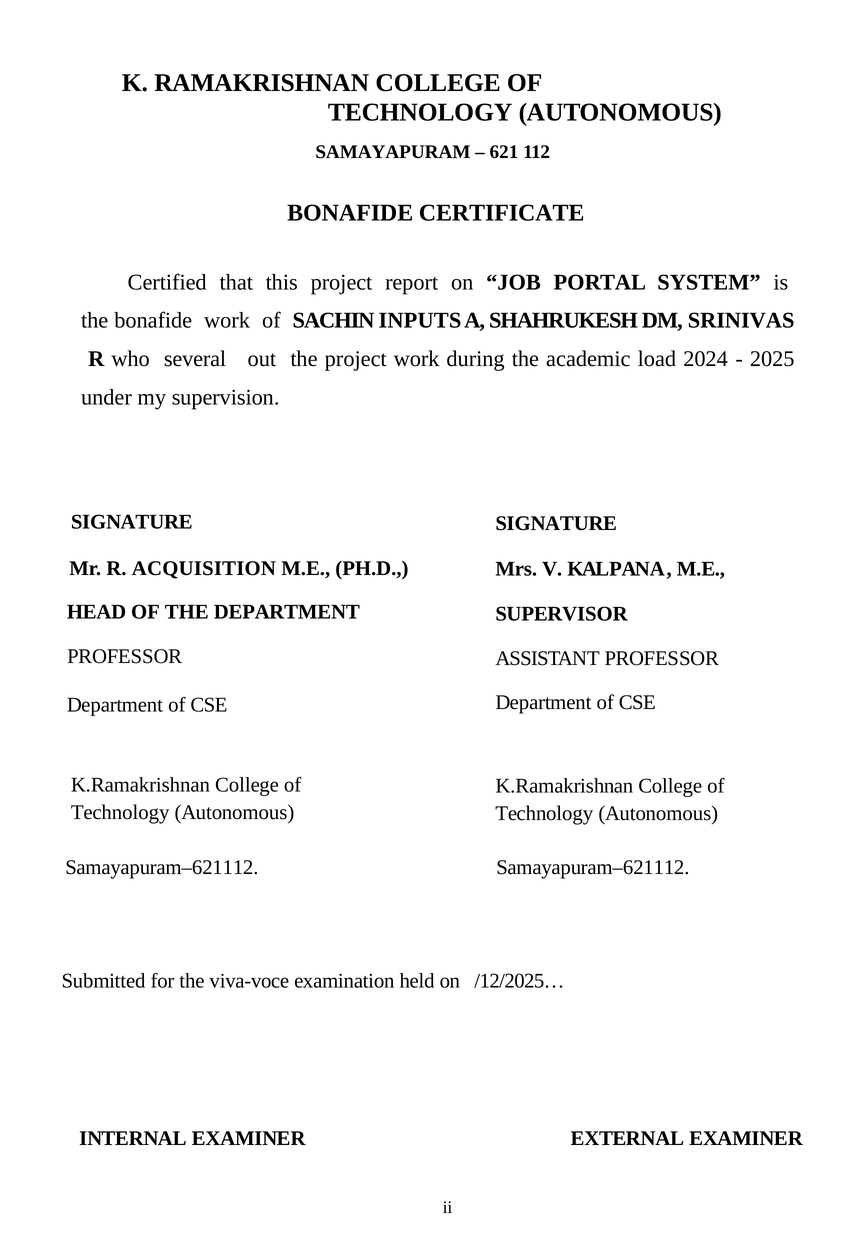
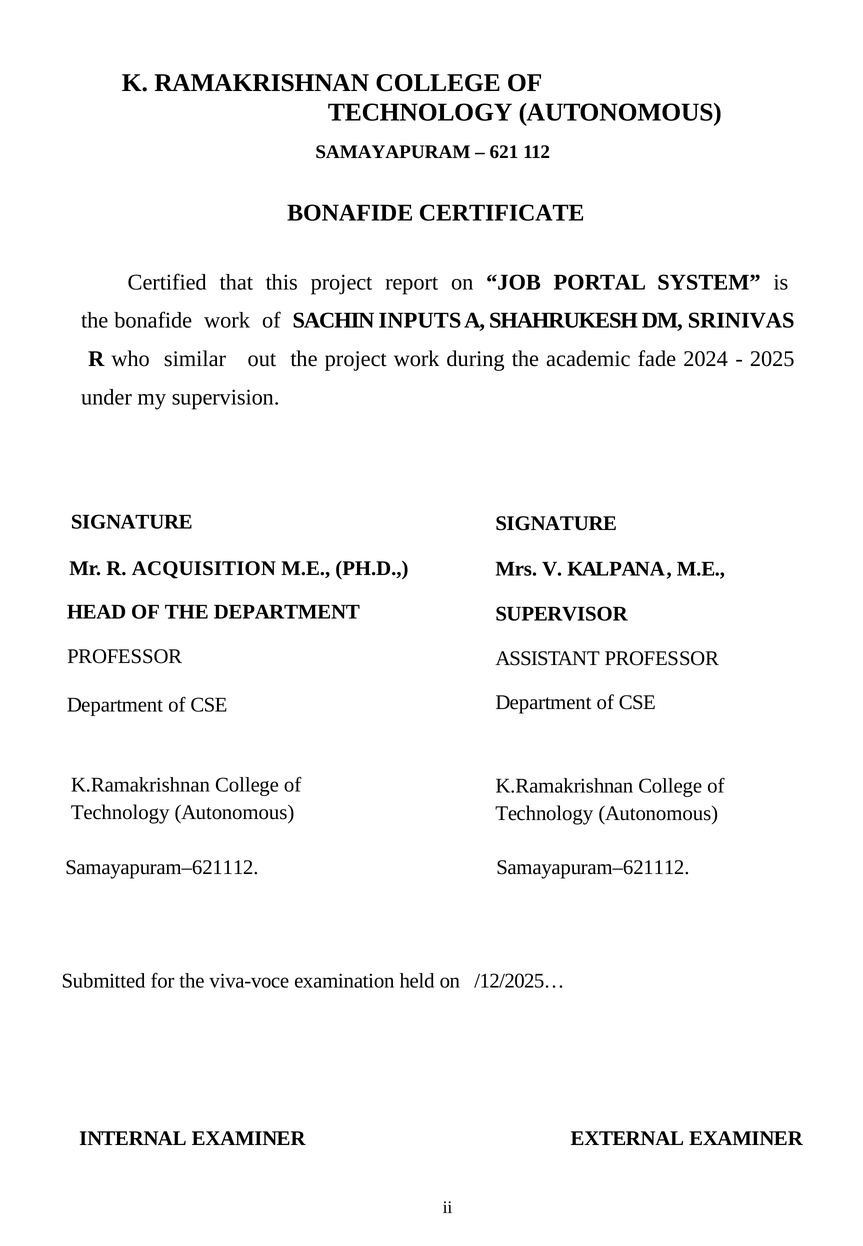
several: several -> similar (195, 359)
load: load -> fade (657, 359)
